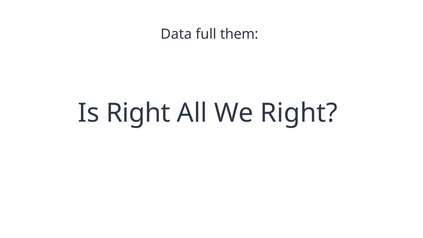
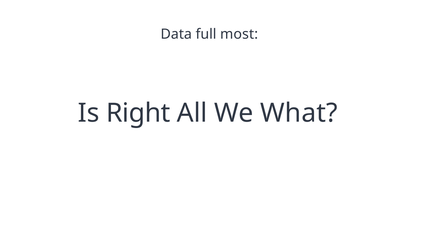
them: them -> most (239, 34)
We Right: Right -> What (299, 113)
